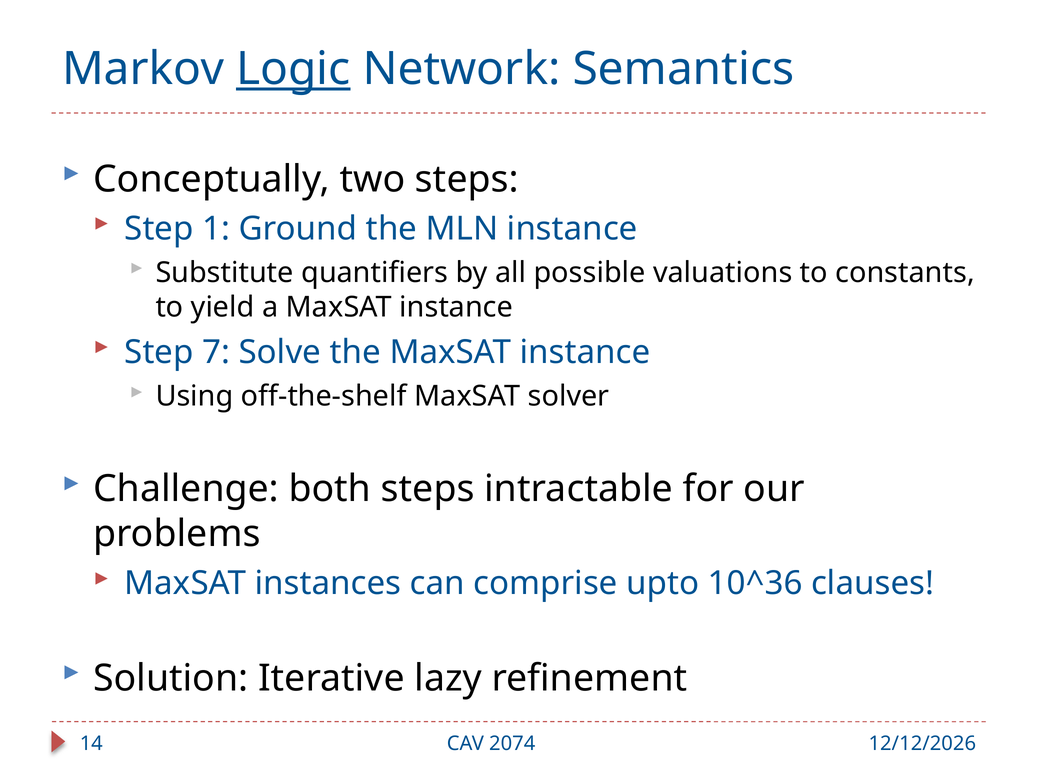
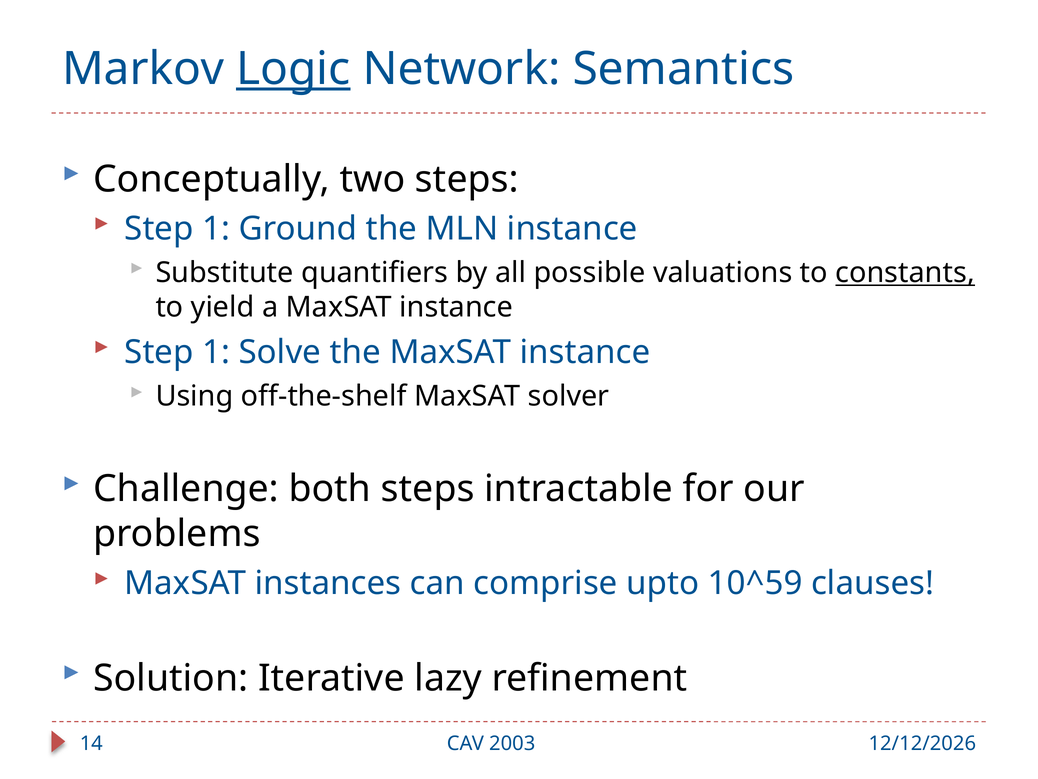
constants underline: none -> present (905, 273)
7: 7 -> 1 (216, 352)
10^36: 10^36 -> 10^59 (755, 583)
2074: 2074 -> 2003 (512, 743)
